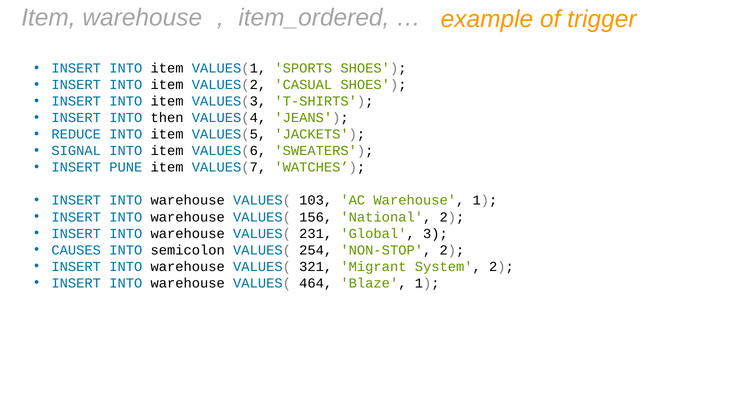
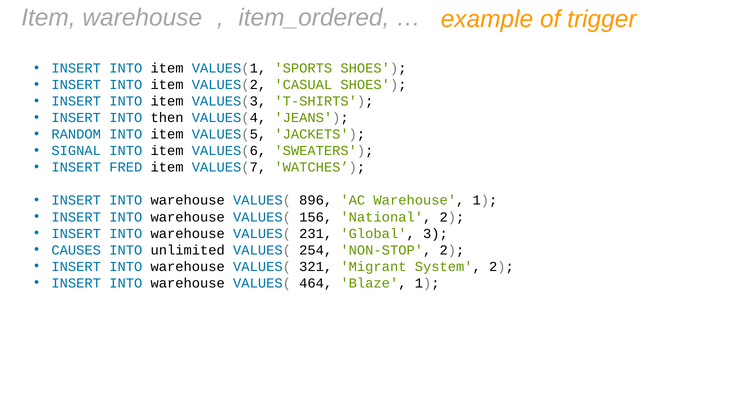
REDUCE: REDUCE -> RANDOM (76, 134)
PUNE: PUNE -> FRED (126, 167)
103: 103 -> 896 (316, 200)
semicolon: semicolon -> unlimited (188, 250)
